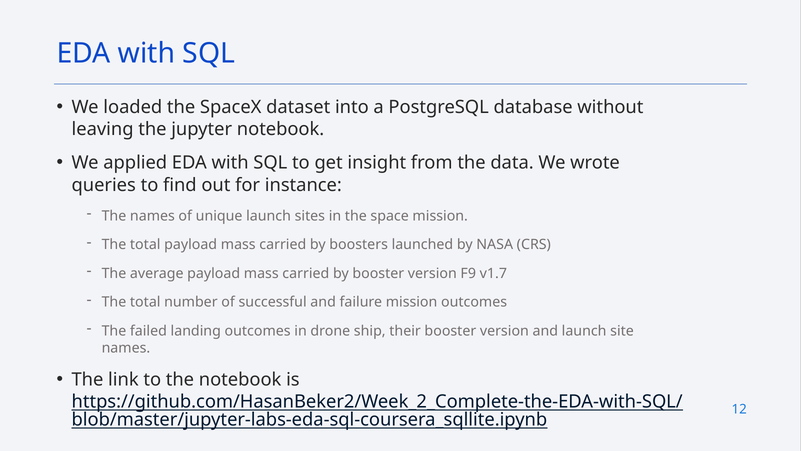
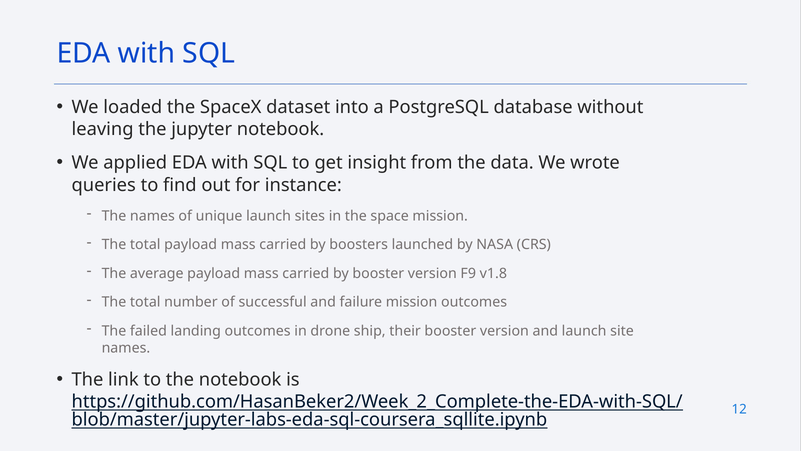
v1.7: v1.7 -> v1.8 (493, 273)
